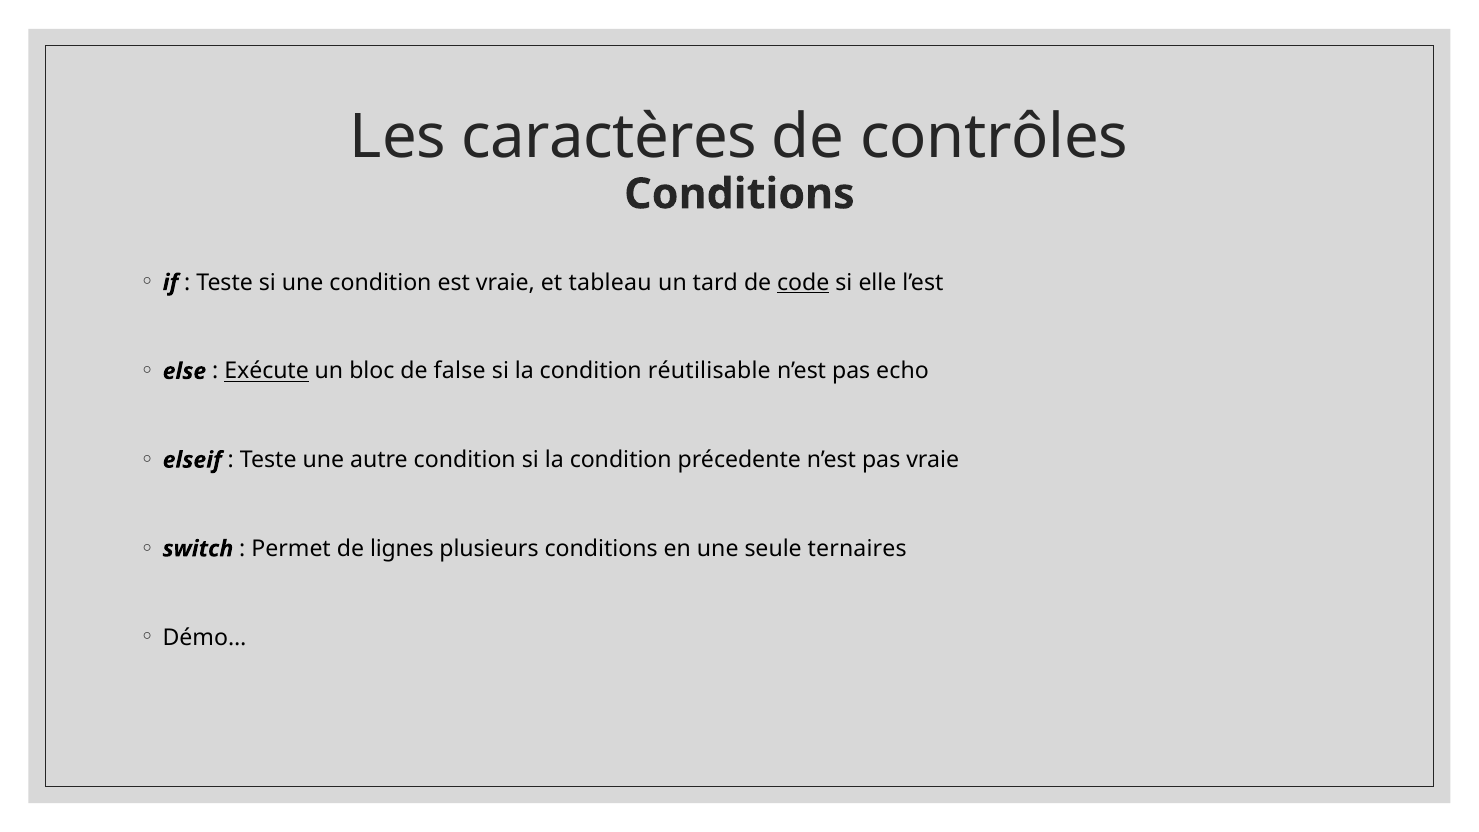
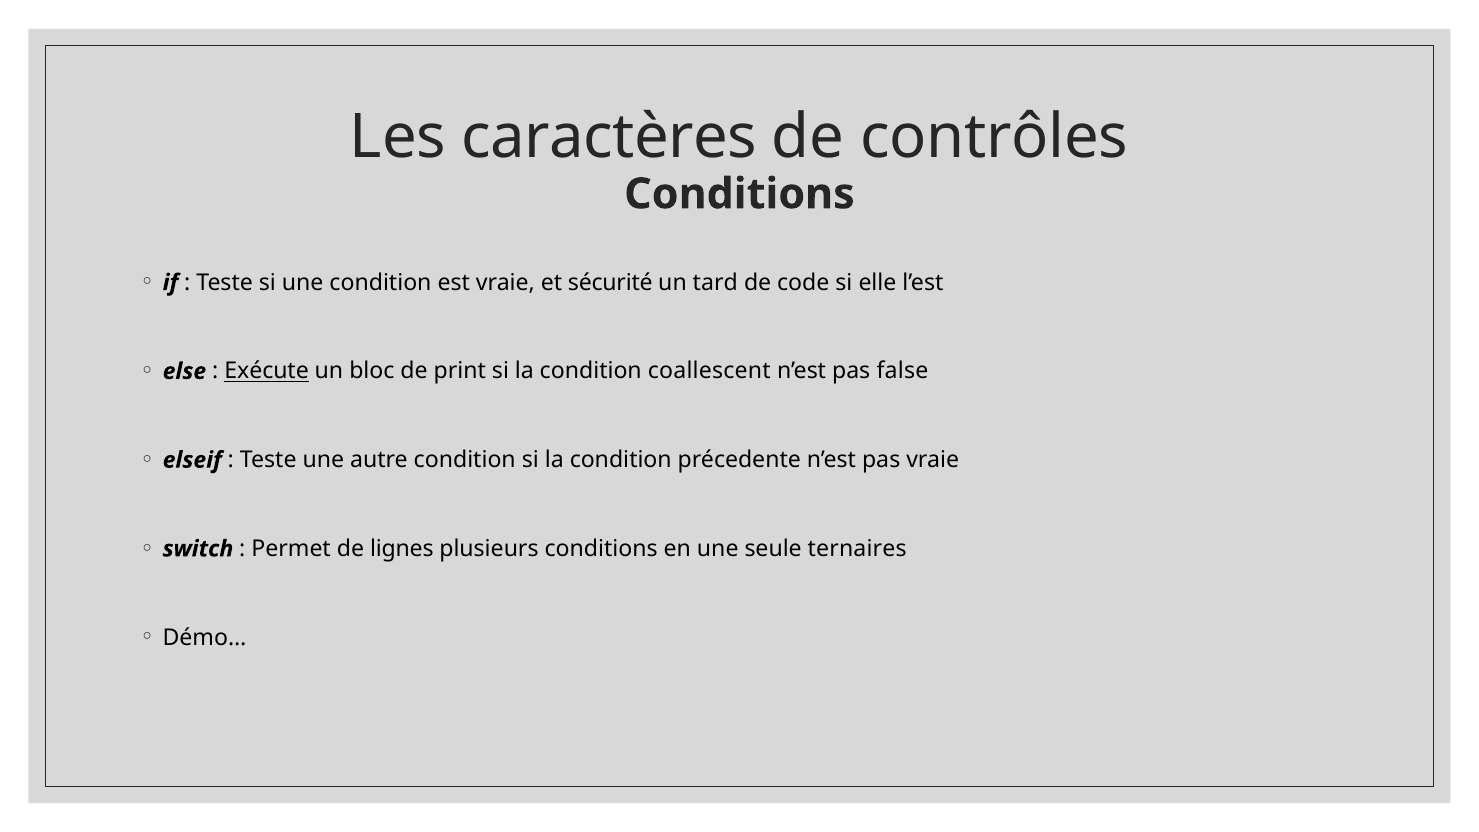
tableau: tableau -> sécurité (610, 283)
code underline: present -> none (803, 283)
false: false -> print (460, 371)
réutilisable: réutilisable -> coallescent (709, 371)
echo: echo -> false (902, 371)
